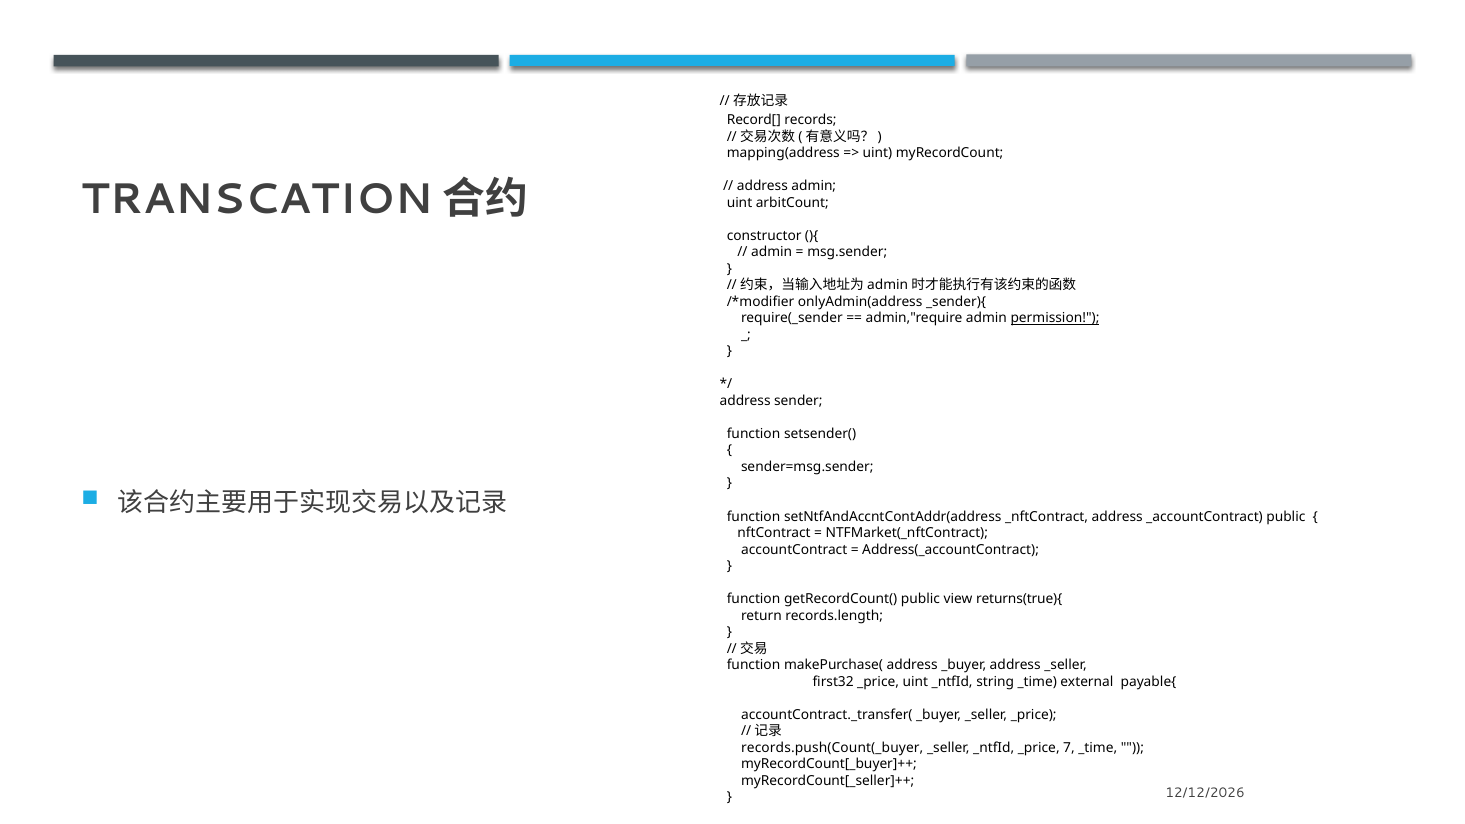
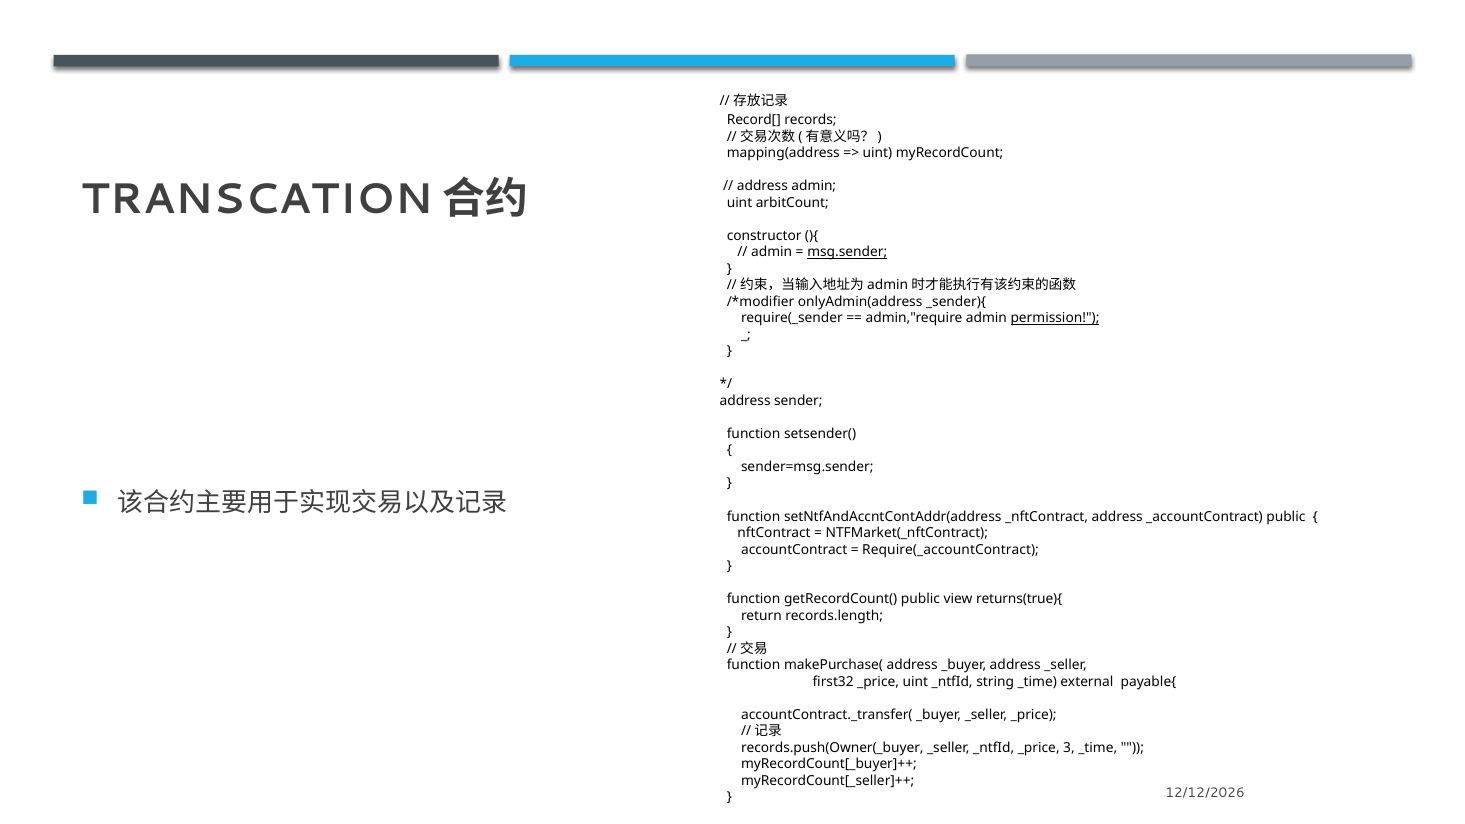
msg.sender underline: none -> present (847, 252)
Address(_accountContract: Address(_accountContract -> Require(_accountContract (951, 550)
records.push(Count(_buyer: records.push(Count(_buyer -> records.push(Owner(_buyer (832, 748)
7: 7 -> 3 (1069, 748)
